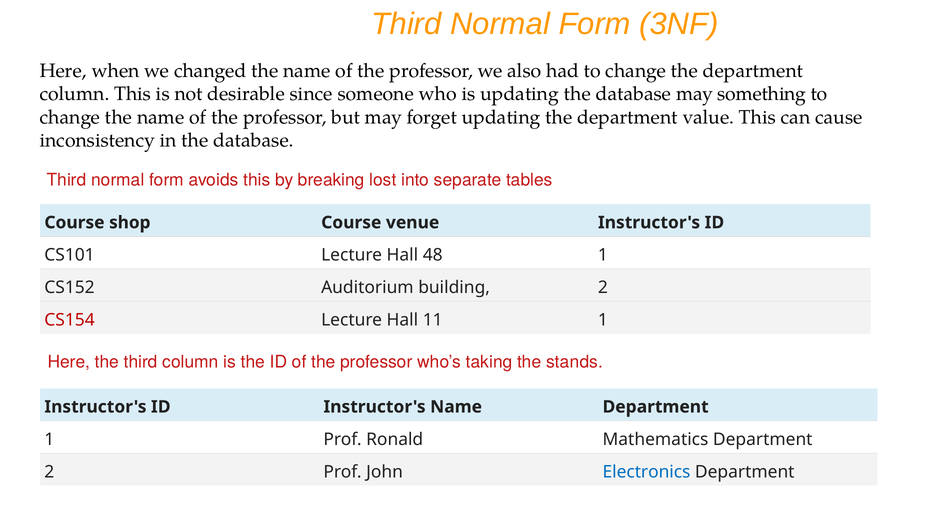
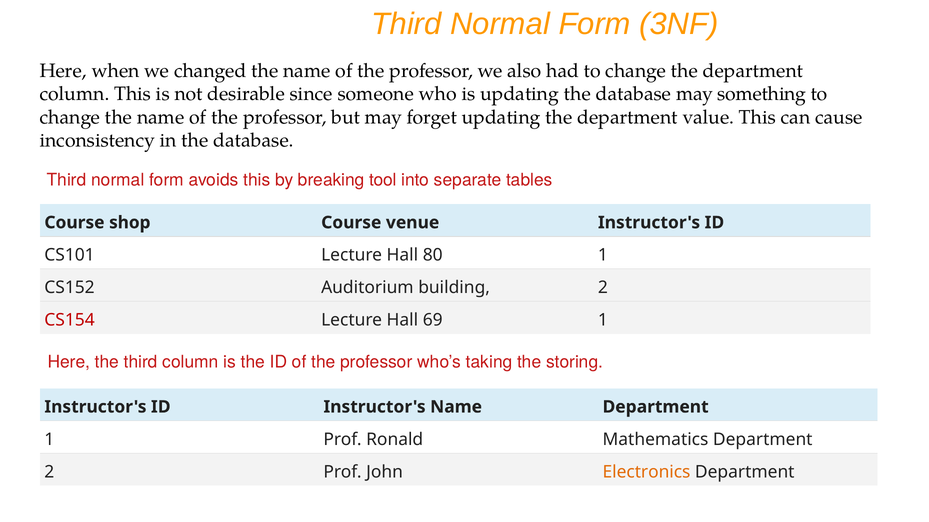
lost: lost -> tool (383, 180)
48: 48 -> 80 (433, 255)
11: 11 -> 69 (433, 320)
stands: stands -> storing (575, 362)
Electronics colour: blue -> orange (647, 472)
